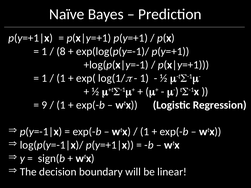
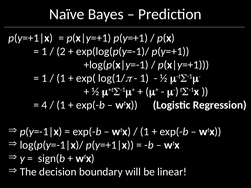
8: 8 -> 2 (61, 52)
9: 9 -> 4 (44, 105)
